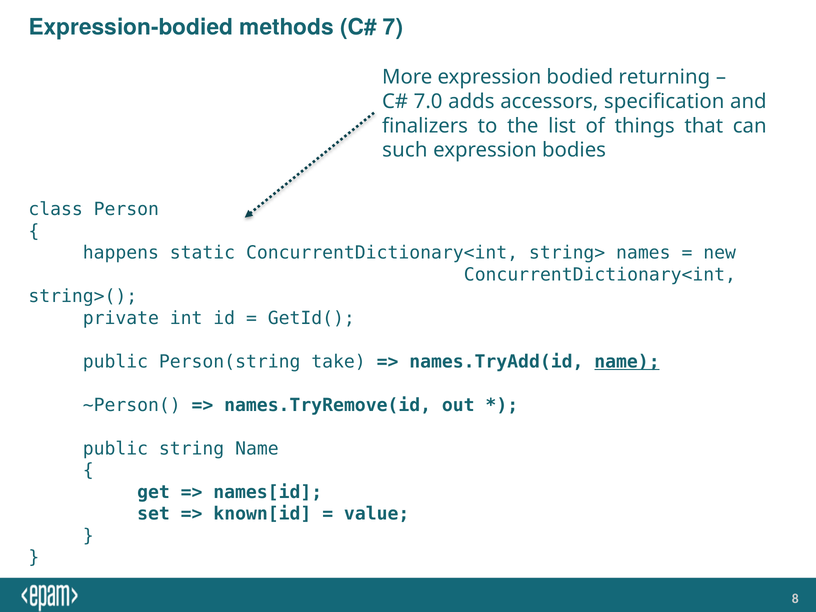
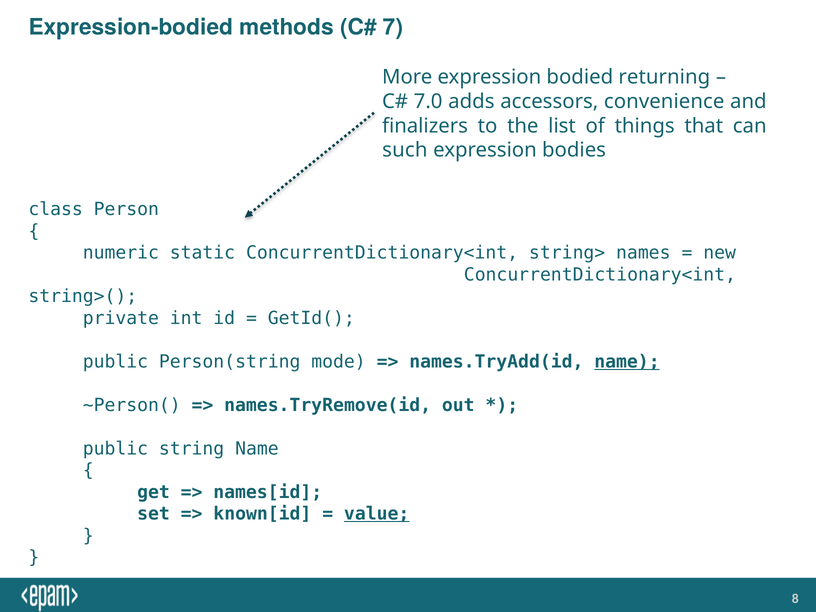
specification: specification -> convenience (664, 101)
happens: happens -> numeric (121, 253)
take: take -> mode (339, 362)
value underline: none -> present (377, 514)
